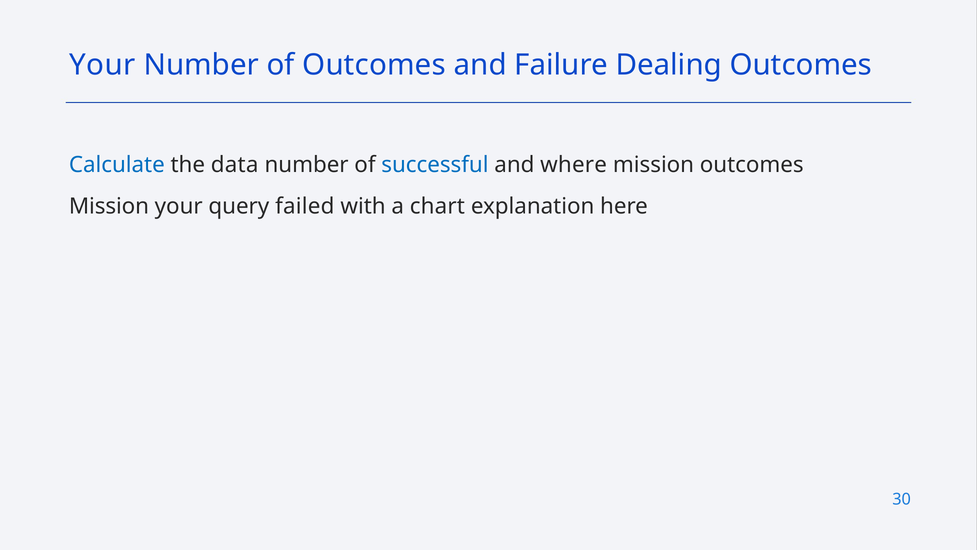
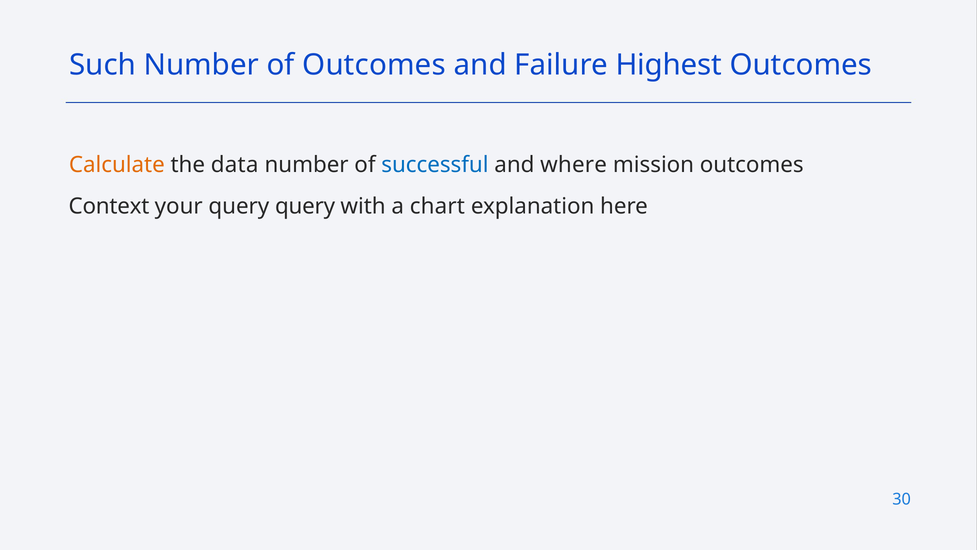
Your: Your -> Such (103, 65)
Dealing: Dealing -> Highest (669, 65)
Calculate colour: blue -> orange (117, 165)
Mission: Mission -> Context (109, 206)
query failed: failed -> query (305, 206)
